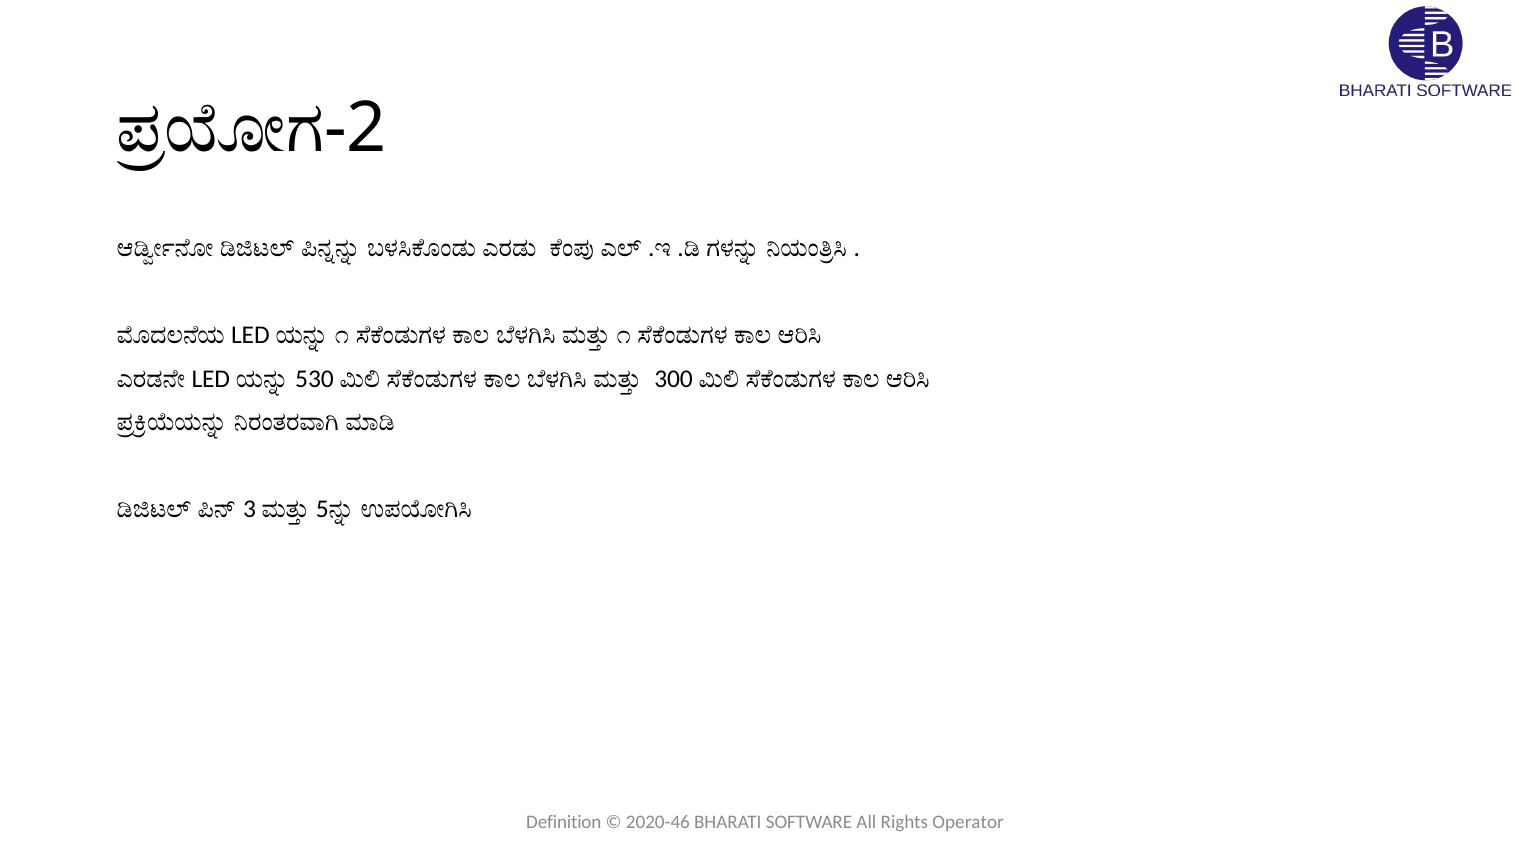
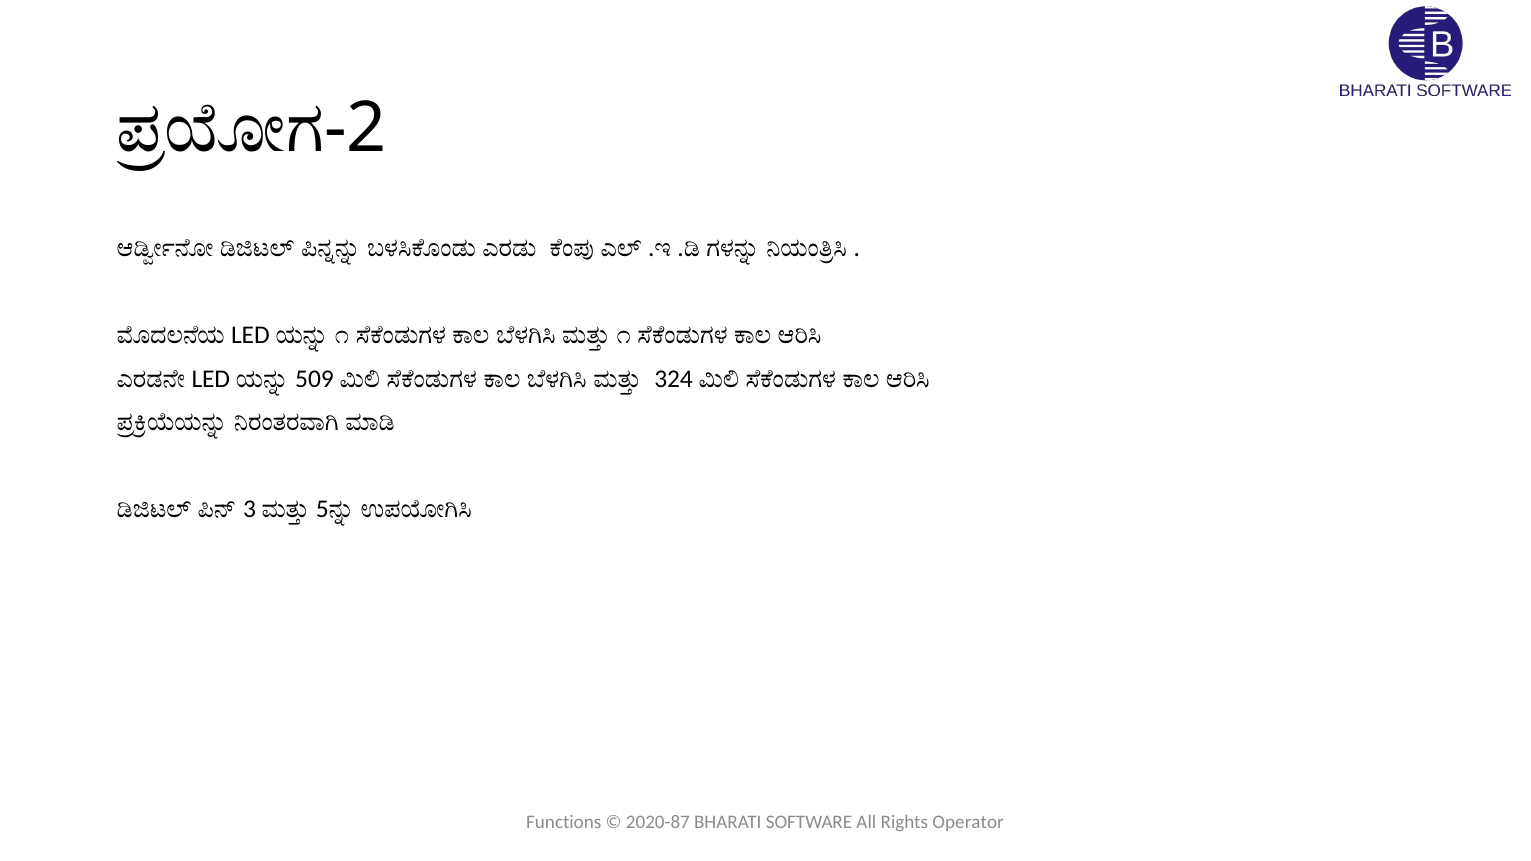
530: 530 -> 509 (315, 379)
300: 300 -> 324 (674, 379)
Definition: Definition -> Functions (564, 822)
2020-46: 2020-46 -> 2020-87 (658, 822)
